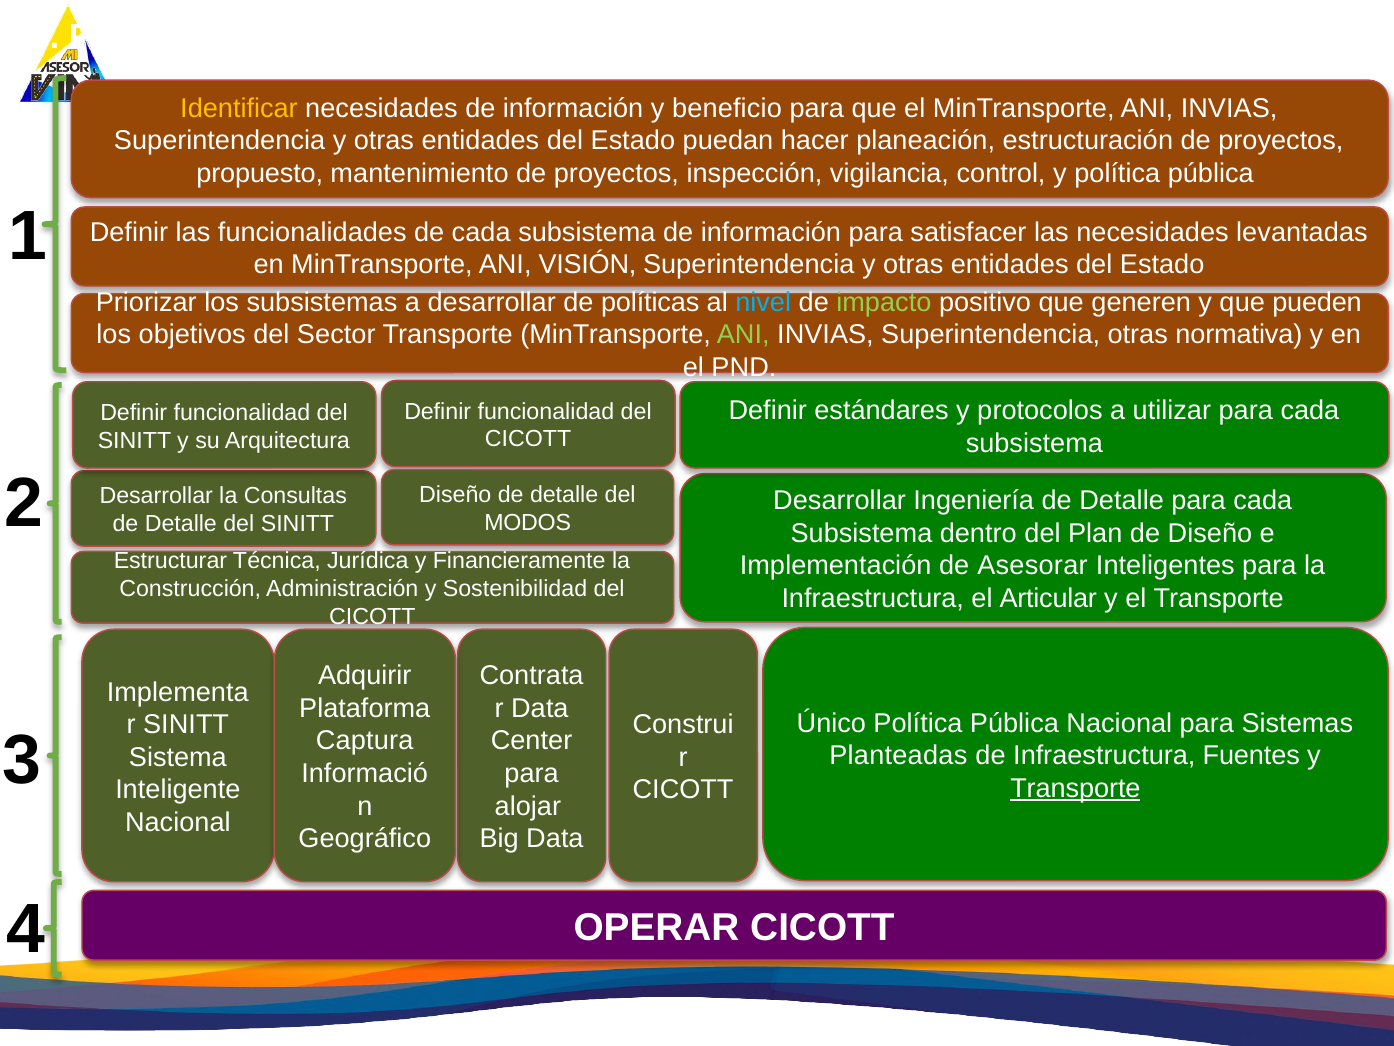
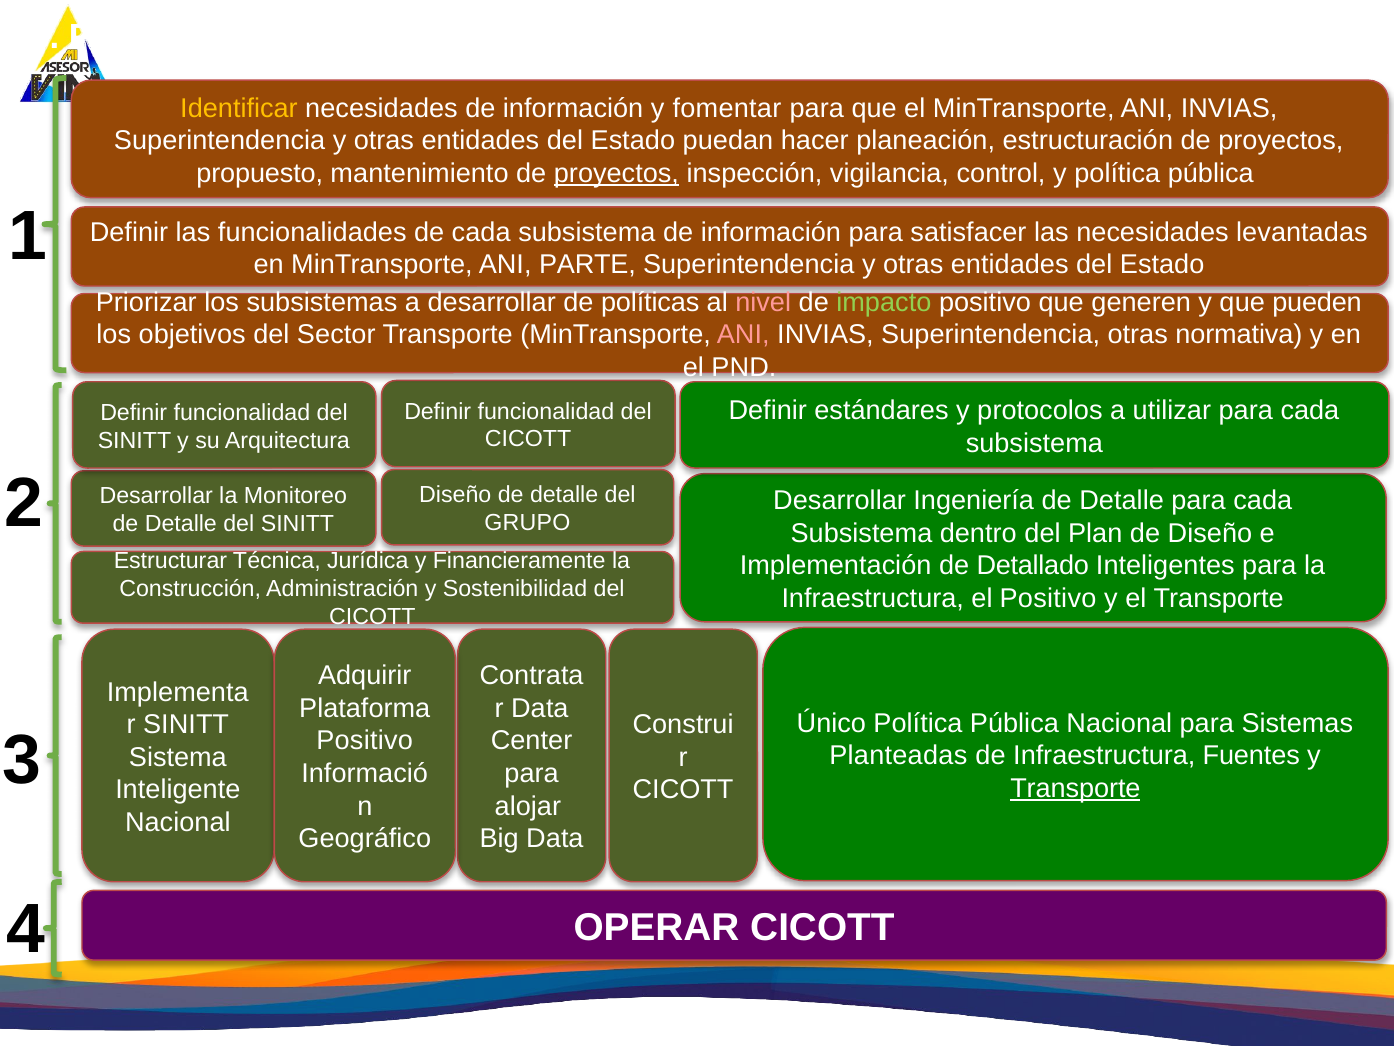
beneficio: beneficio -> fomentar (727, 108)
proyectos underline: none -> present (616, 173)
VISIÓN: VISIÓN -> PARTE (587, 265)
nivel colour: light blue -> pink (763, 302)
ANI colour: light green -> pink (743, 335)
Consultas: Consultas -> Monitoreo (295, 496)
MODOS: MODOS -> GRUPO (527, 523)
Asesorar: Asesorar -> Detallado (1033, 566)
el Articular: Articular -> Positivo (1048, 598)
Captura: Captura -> Positivo (365, 741)
